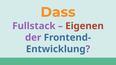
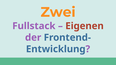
Dass: Dass -> Zwei (58, 12)
